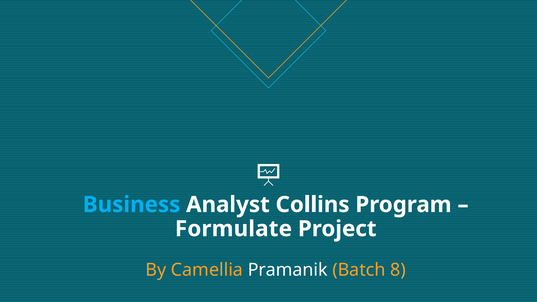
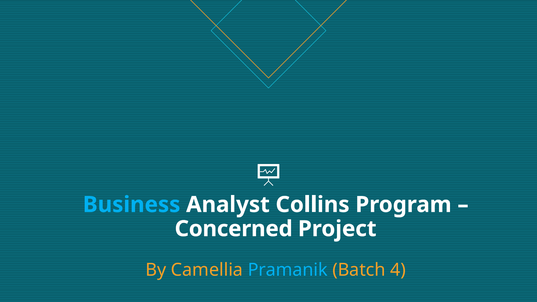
Formulate: Formulate -> Concerned (234, 229)
Pramanik colour: white -> light blue (288, 270)
8: 8 -> 4 (398, 270)
